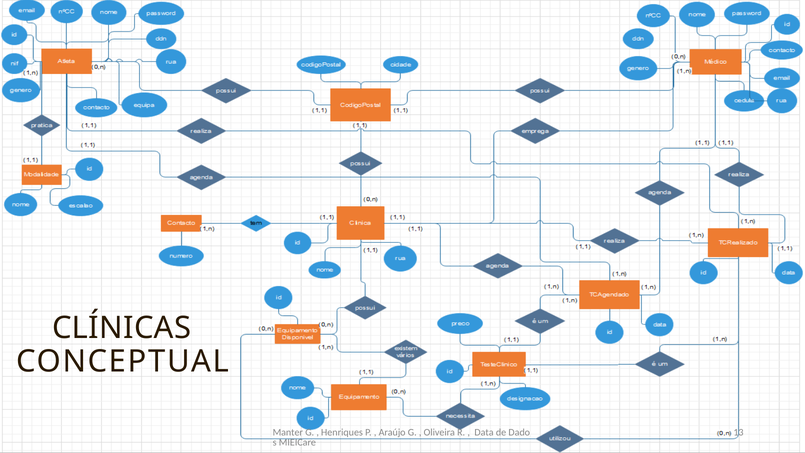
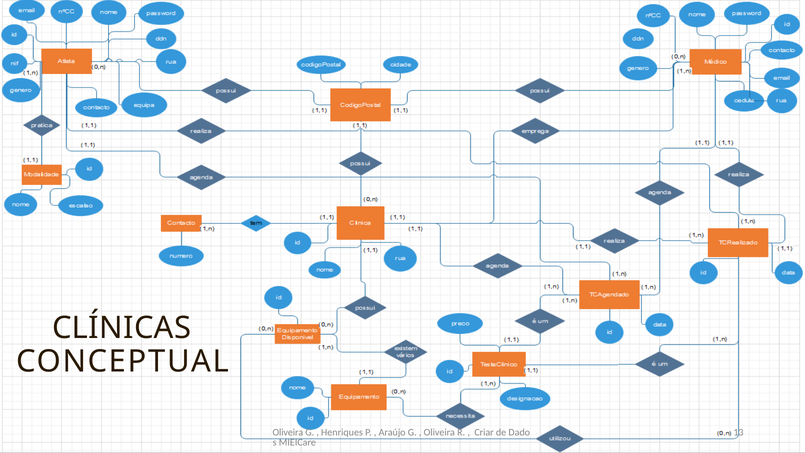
Manter: Manter -> Oliveira (288, 432)
Data: Data -> Criar (484, 432)
